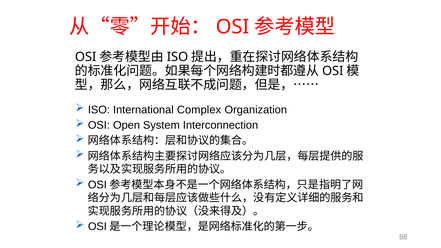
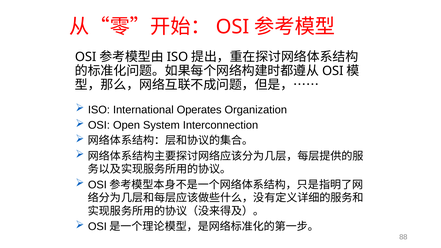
Complex: Complex -> Operates (199, 110)
